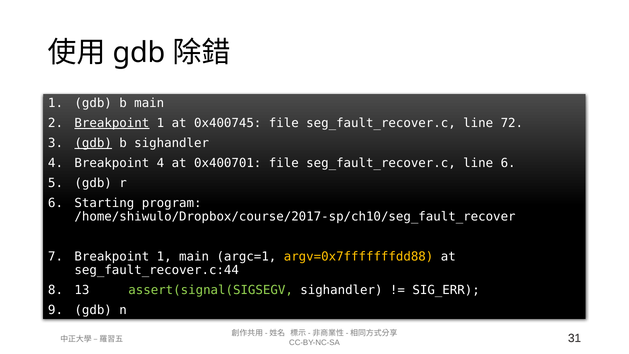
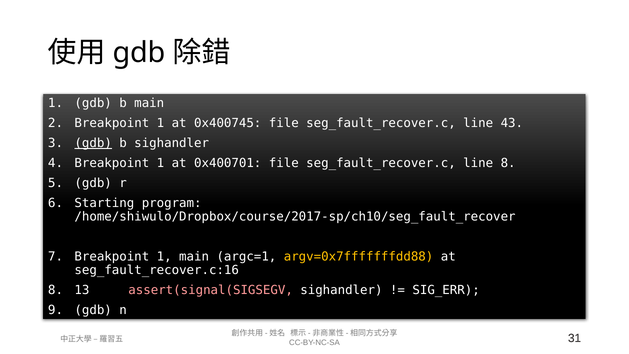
Breakpoint underline: present -> none (112, 123)
72: 72 -> 43 (512, 123)
4: 4 -> 1 (160, 163)
line 6: 6 -> 8 (508, 163)
seg_fault_recover.c:44: seg_fault_recover.c:44 -> seg_fault_recover.c:16 (157, 270)
assert(signal(SIGSEGV colour: light green -> pink (211, 290)
